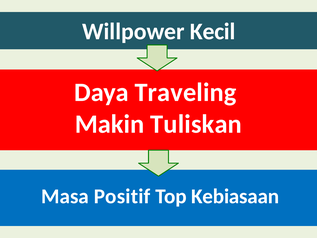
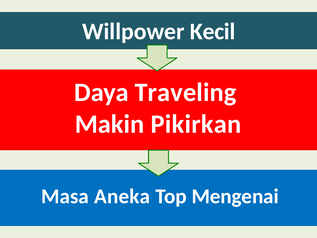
Tuliskan: Tuliskan -> Pikirkan (196, 124)
Positif: Positif -> Aneka (122, 196)
Kebiasaan: Kebiasaan -> Mengenai (235, 196)
